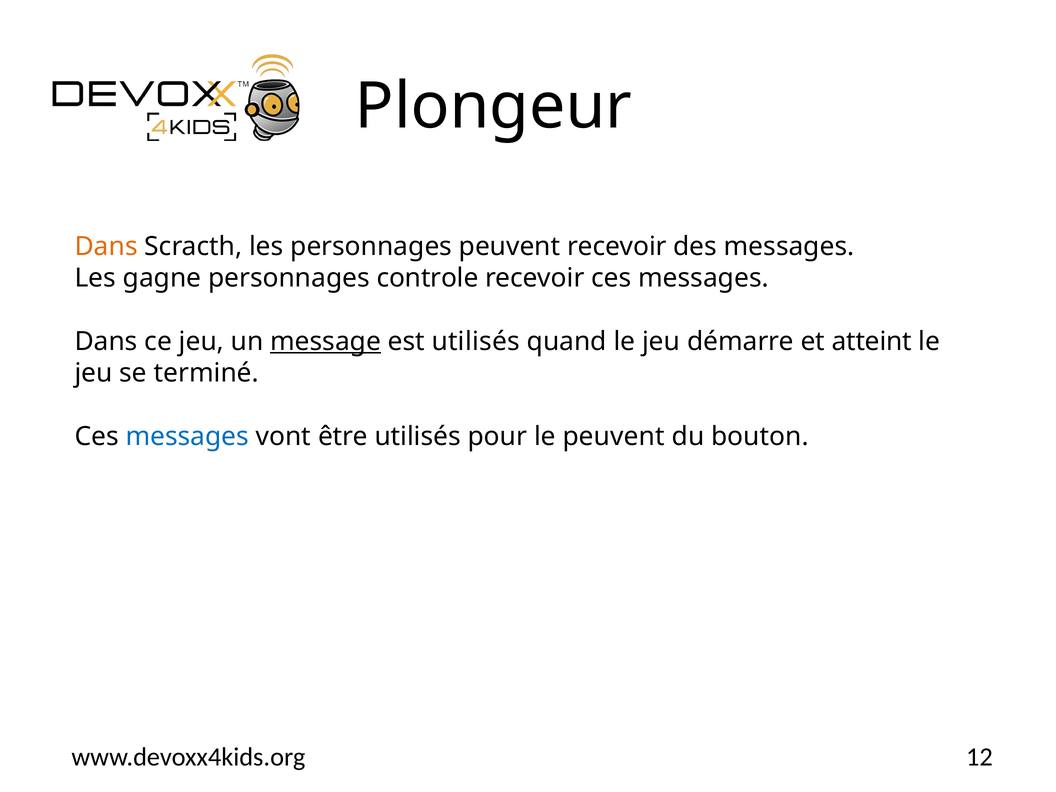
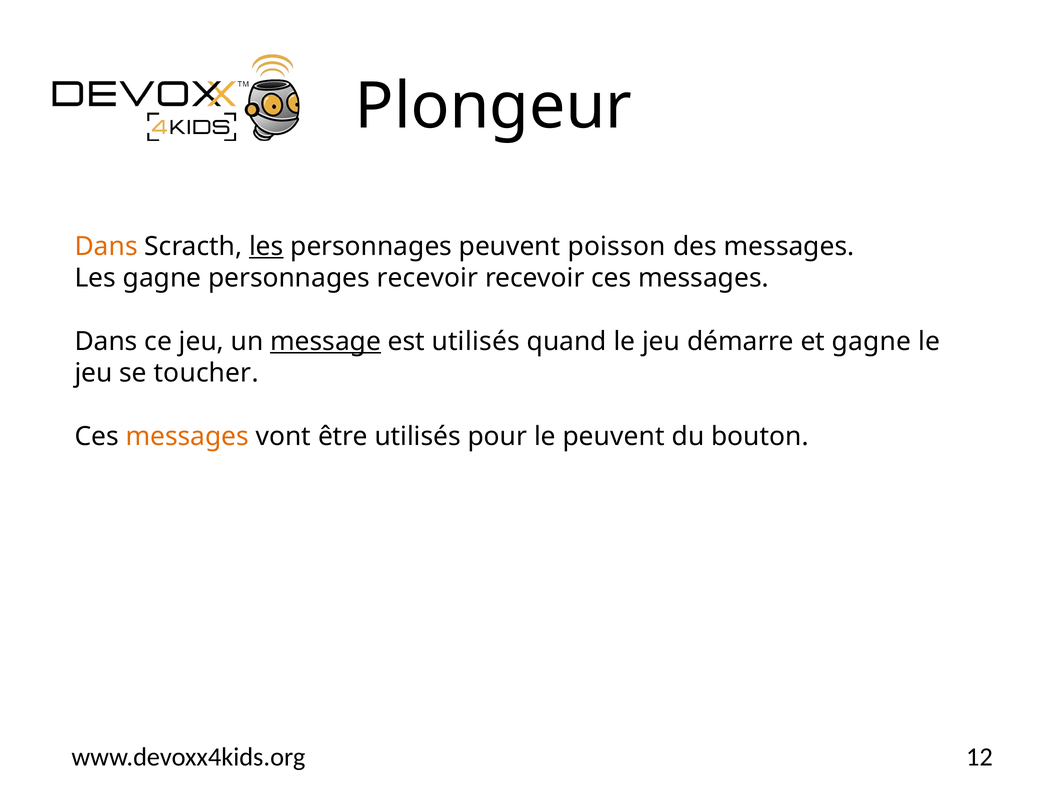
les underline: none -> present (266, 246)
peuvent recevoir: recevoir -> poisson (617, 246)
personnages controle: controle -> recevoir (427, 278)
et atteint: atteint -> gagne (872, 342)
terminé: terminé -> toucher (206, 373)
messages colour: blue -> orange (187, 437)
